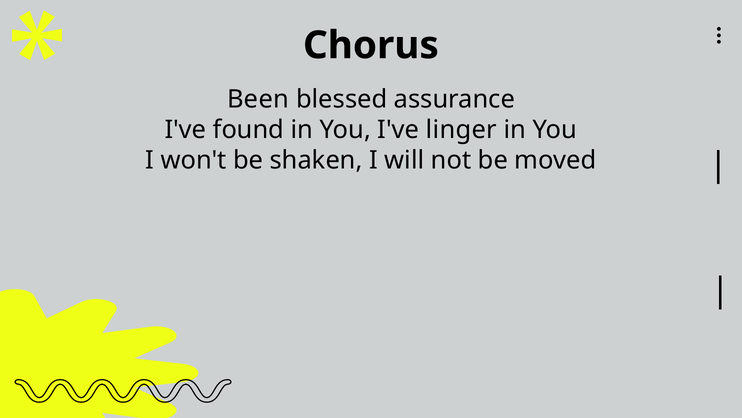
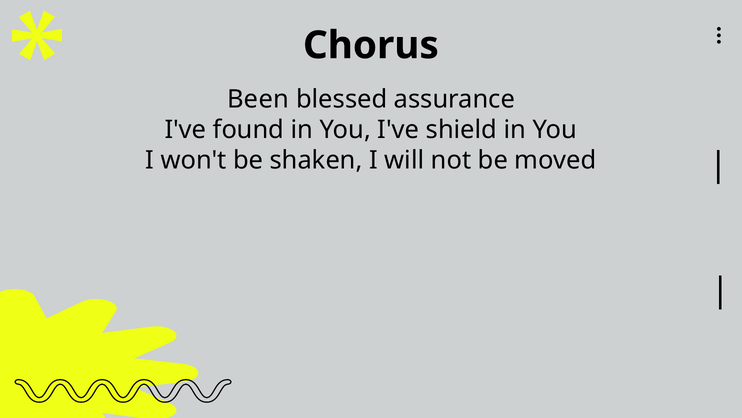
linger: linger -> shield (461, 130)
